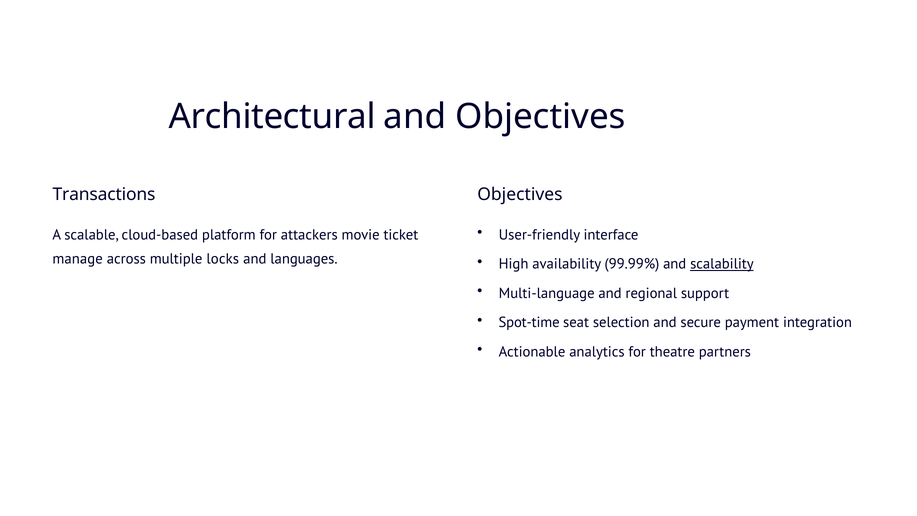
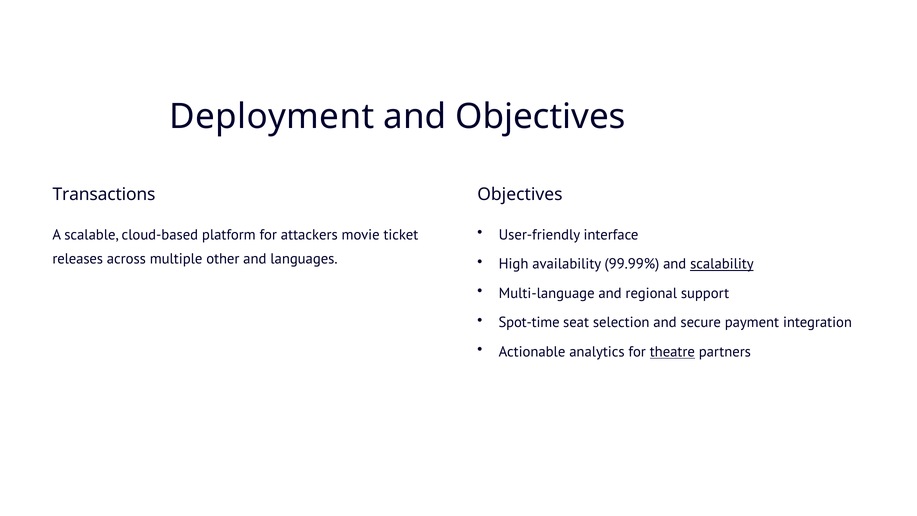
Architectural: Architectural -> Deployment (272, 116)
manage: manage -> releases (78, 259)
locks: locks -> other (223, 259)
theatre underline: none -> present (672, 352)
